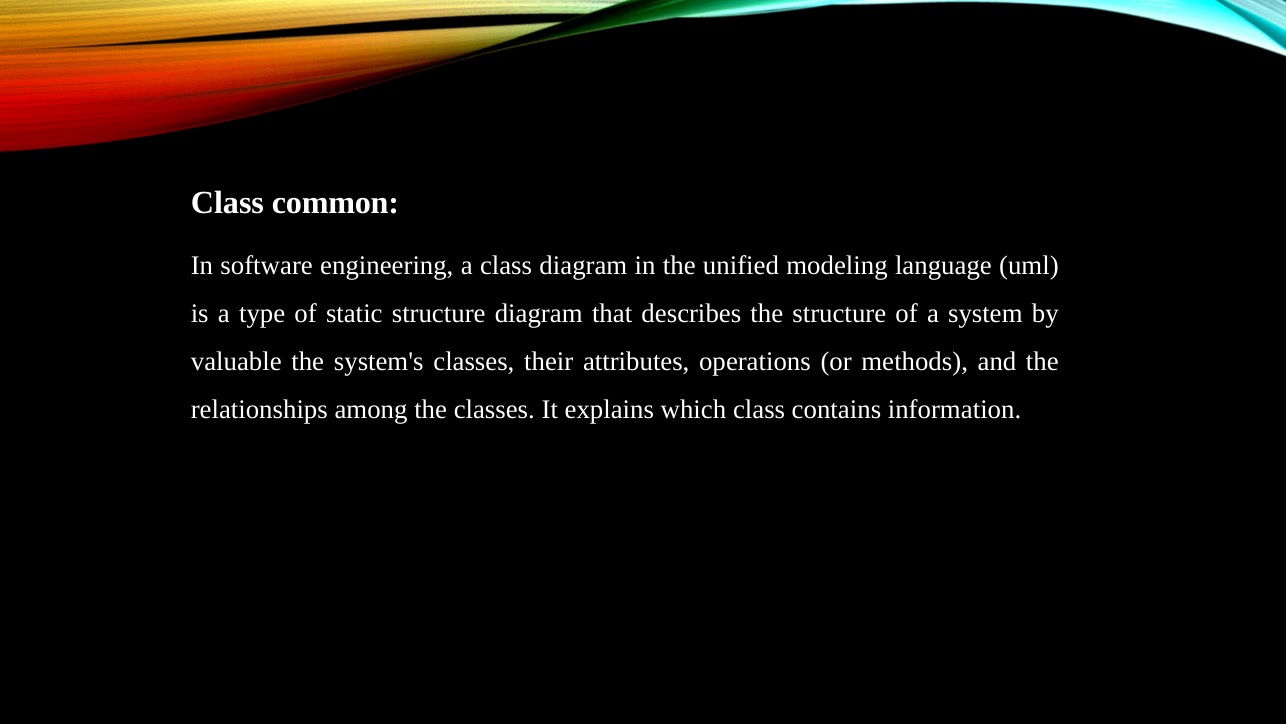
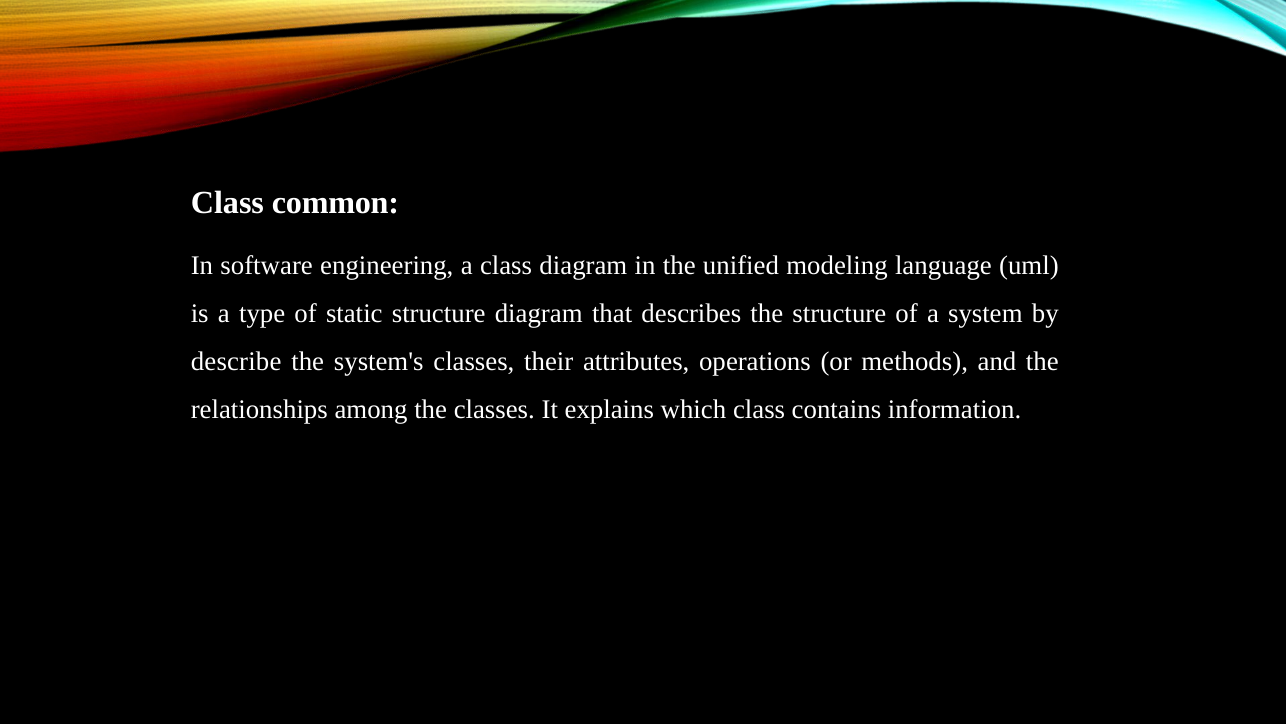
valuable: valuable -> describe (236, 361)
